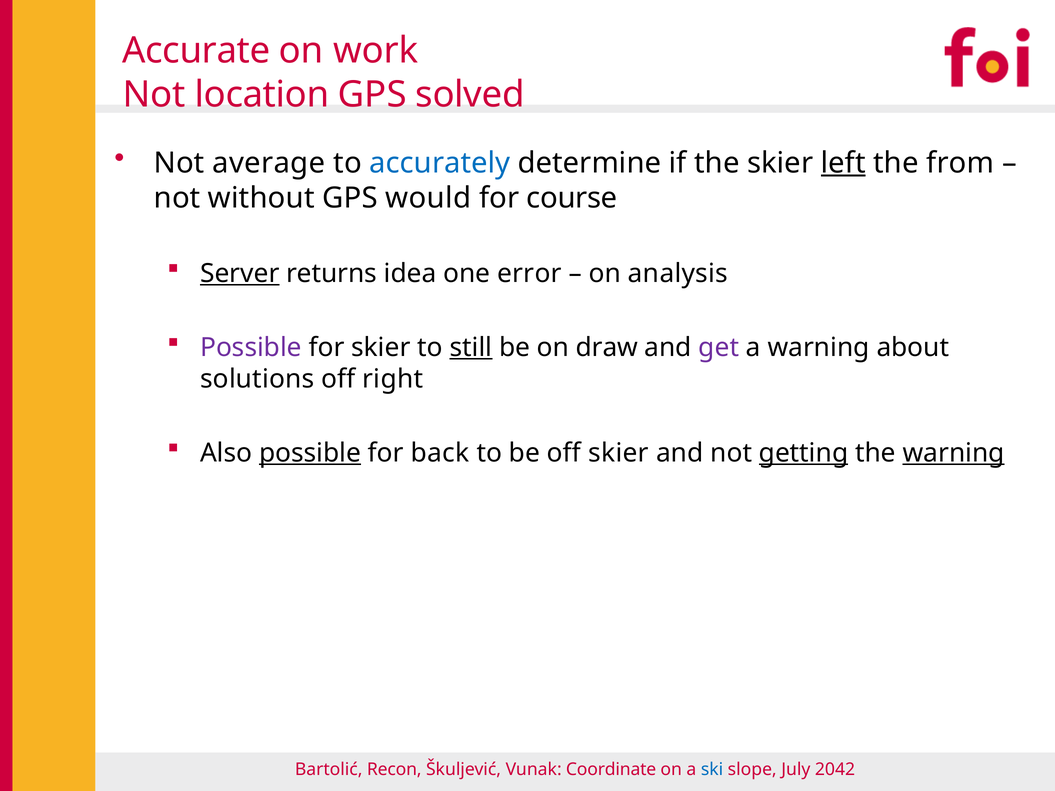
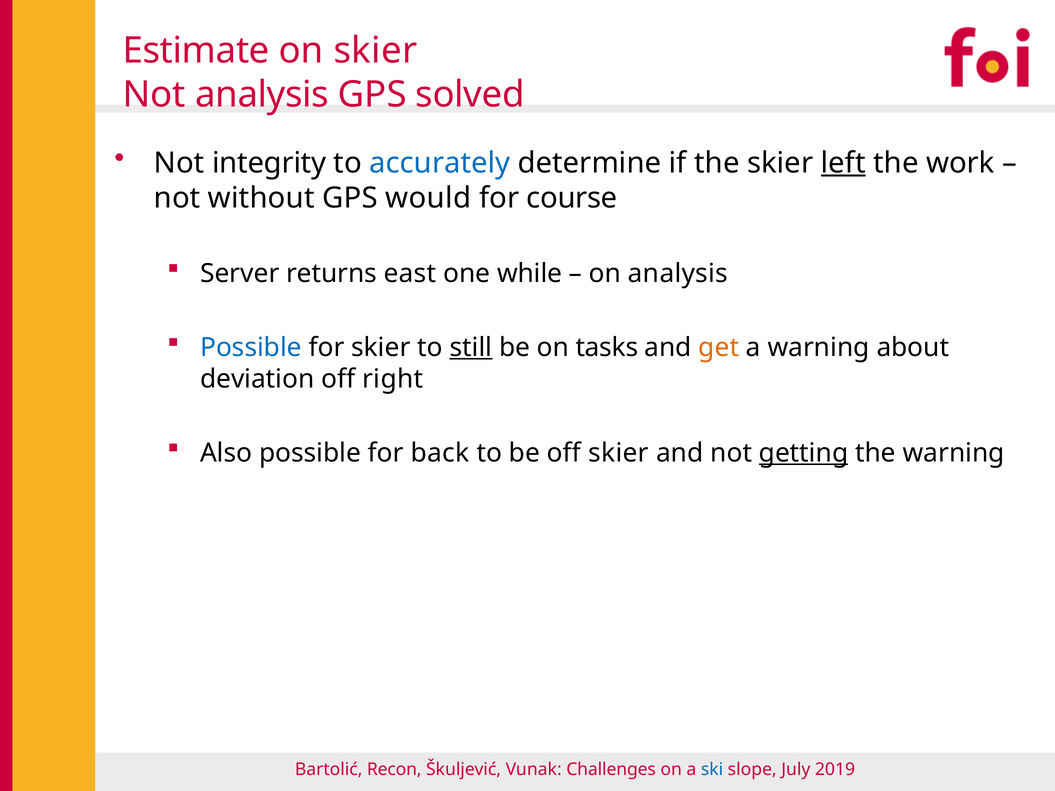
Accurate: Accurate -> Estimate (196, 51)
on work: work -> skier (375, 51)
Not location: location -> analysis (262, 95)
average: average -> integrity (269, 163)
from: from -> work (960, 163)
Server underline: present -> none (240, 274)
idea: idea -> east (410, 274)
error: error -> while (530, 274)
Possible colour: purple -> blue (251, 348)
draw: draw -> tasks (607, 348)
get colour: purple -> orange (719, 348)
solutions: solutions -> deviation (257, 379)
possible underline: present -> none (310, 453)
warning underline: present -> none (954, 453)
Coordinate: Coordinate -> Challenges (611, 770)
2042: 2042 -> 2019 (835, 770)
